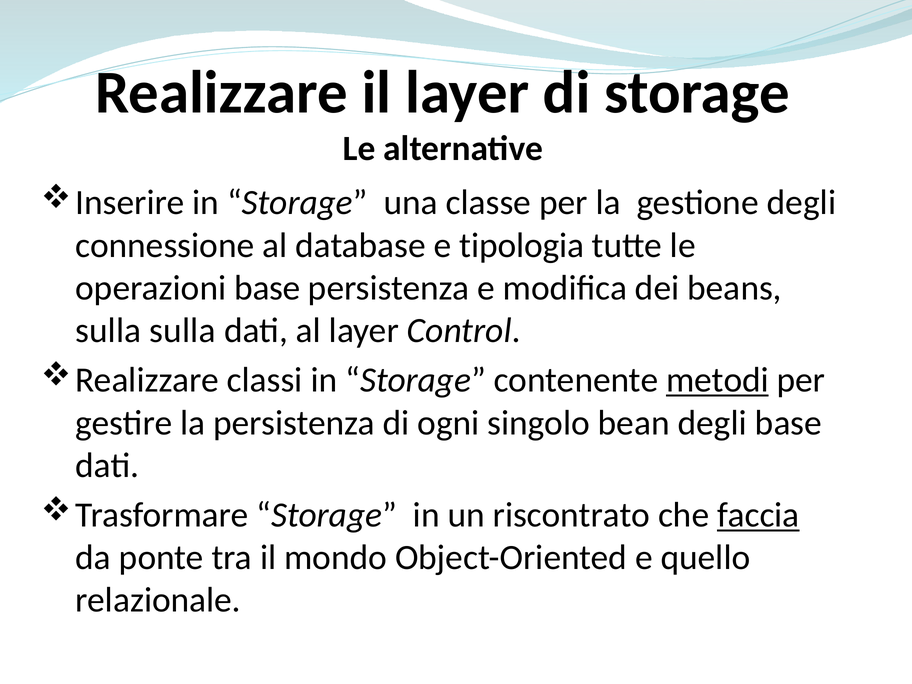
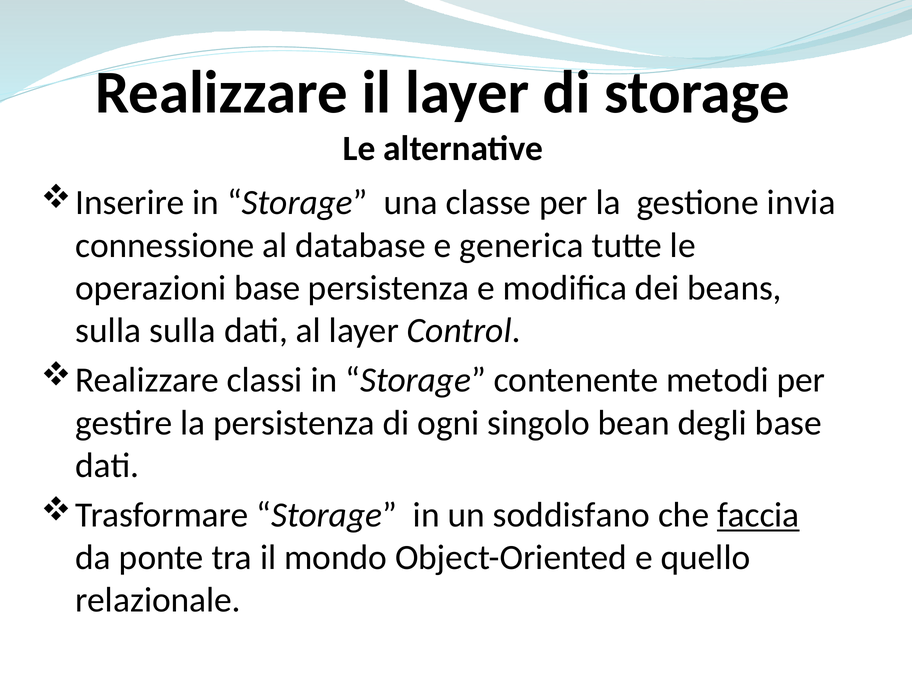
gestione degli: degli -> invia (801, 203)
tipologia: tipologia -> generica (522, 245)
metodi underline: present -> none (718, 380)
riscontrato: riscontrato -> soddisfano (571, 515)
